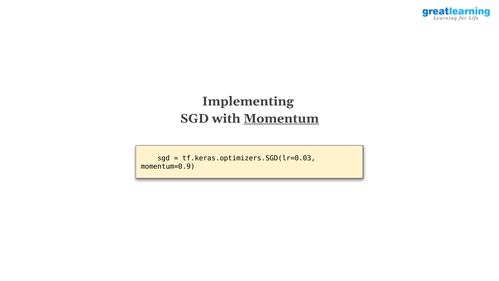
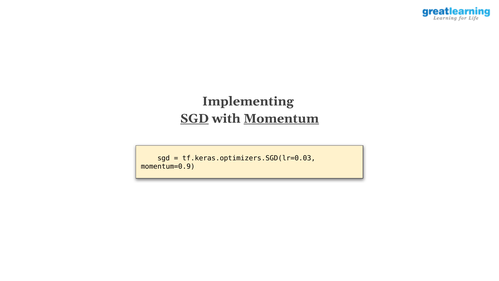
SGD underline: none -> present (194, 118)
